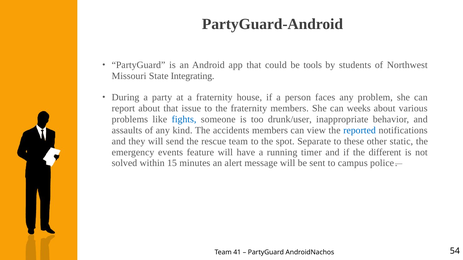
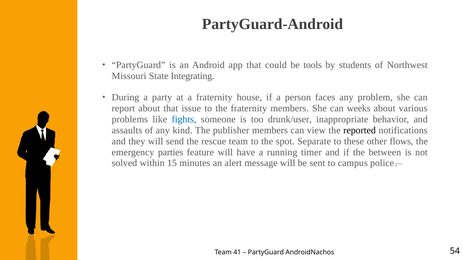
accidents: accidents -> publisher (231, 130)
reported colour: blue -> black (360, 130)
static: static -> flows (401, 141)
events: events -> parties (171, 152)
different: different -> between (385, 152)
